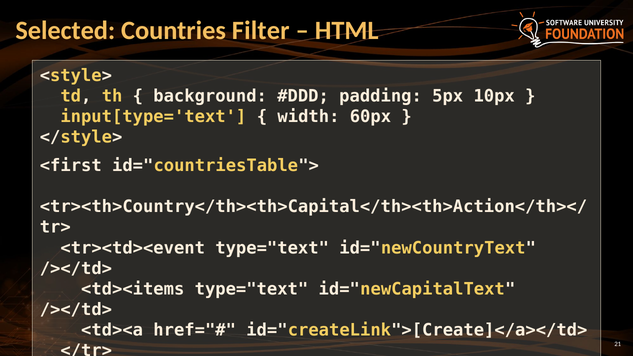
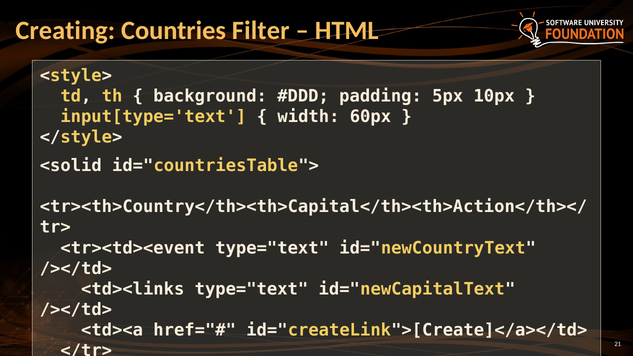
Selected: Selected -> Creating (65, 31)
<first: <first -> <solid (71, 166)
<td><items: <td><items -> <td><links (133, 289)
